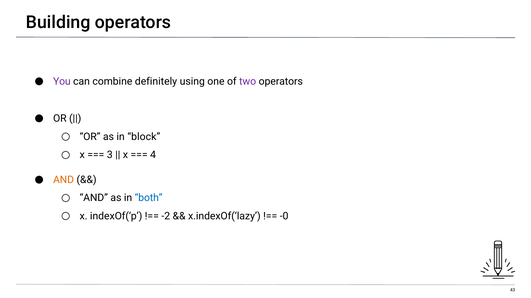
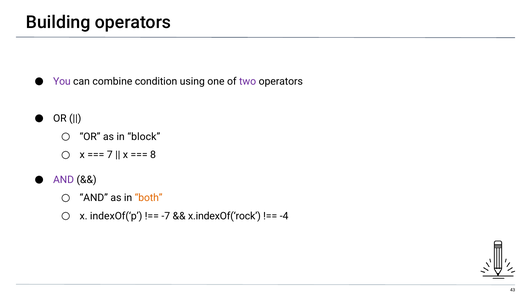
definitely: definitely -> condition (156, 81)
3: 3 -> 7 (110, 155)
4: 4 -> 8 (153, 155)
AND colour: orange -> purple (64, 180)
both colour: blue -> orange (149, 198)
-2: -2 -> -7 (166, 217)
x.indexOf(‘lazy: x.indexOf(‘lazy -> x.indexOf(‘rock (224, 217)
-0: -0 -> -4 (284, 217)
